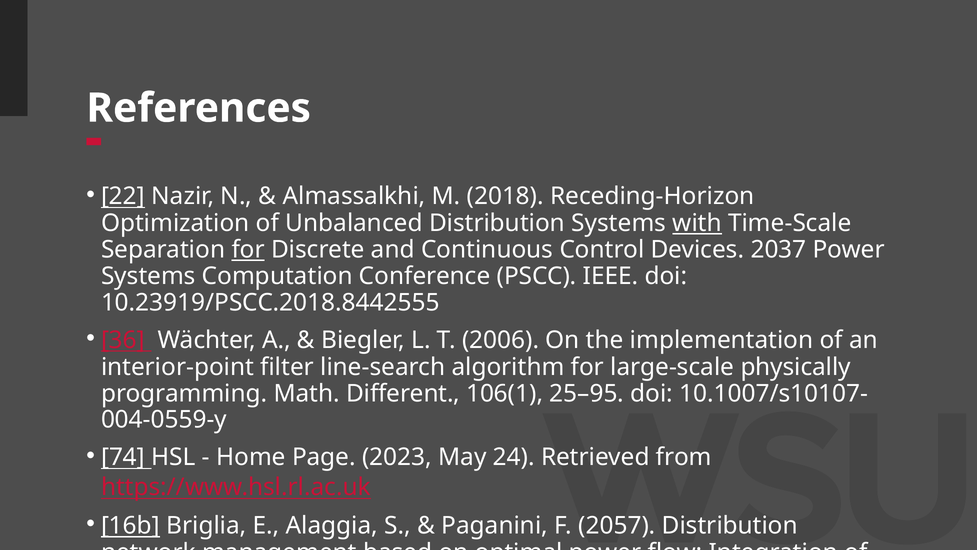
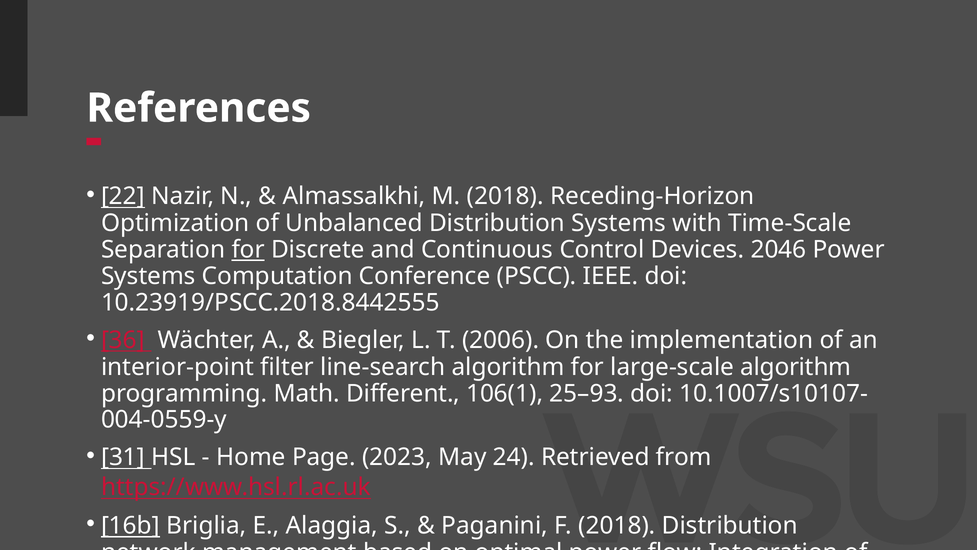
with underline: present -> none (697, 223)
2037: 2037 -> 2046 (779, 250)
large-scale physically: physically -> algorithm (796, 367)
25–95: 25–95 -> 25–93 (587, 393)
74: 74 -> 31 (123, 457)
F 2057: 2057 -> 2018 (617, 525)
